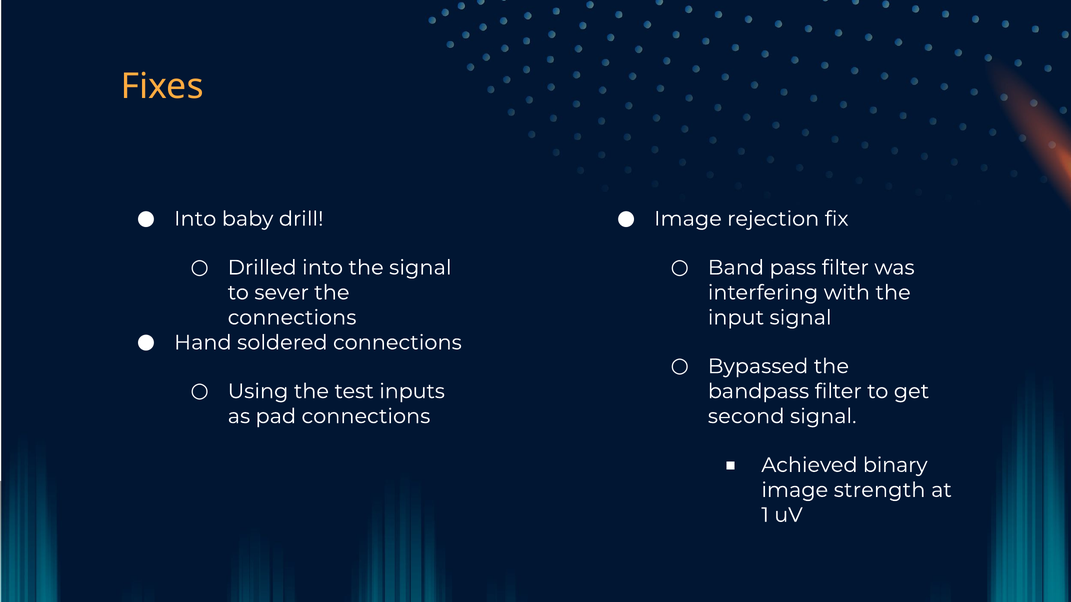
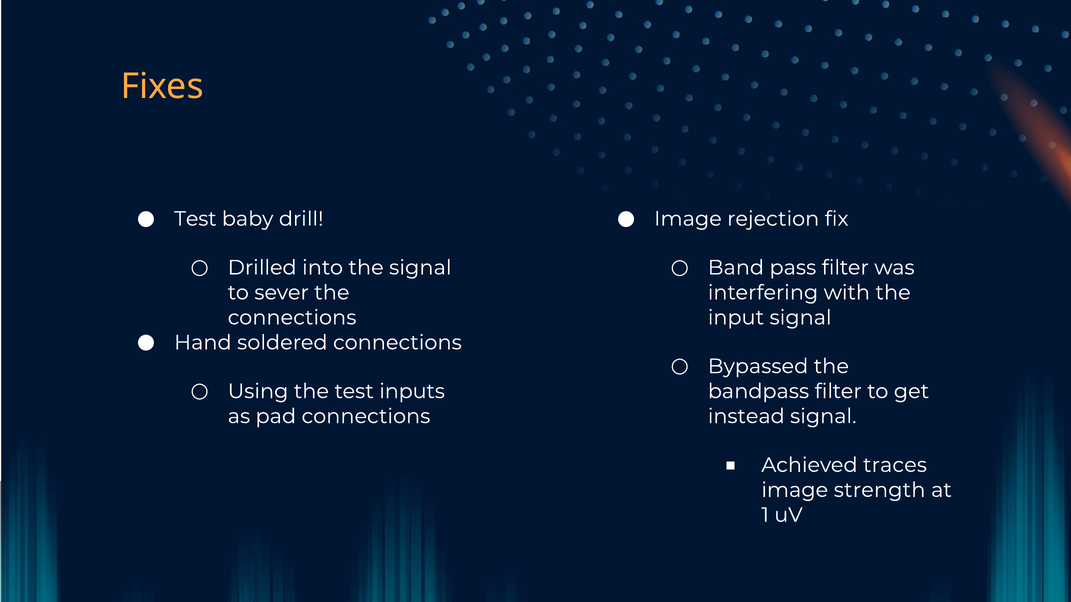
Into: Into -> Test (195, 219)
second: second -> instead (746, 417)
binary: binary -> traces (895, 465)
